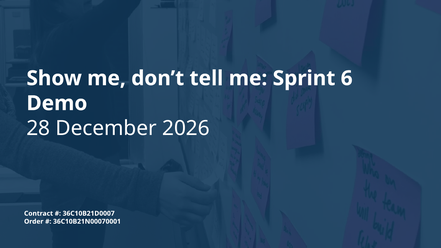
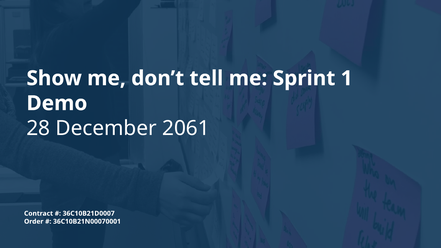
6: 6 -> 1 (347, 78)
2026: 2026 -> 2061 (186, 128)
